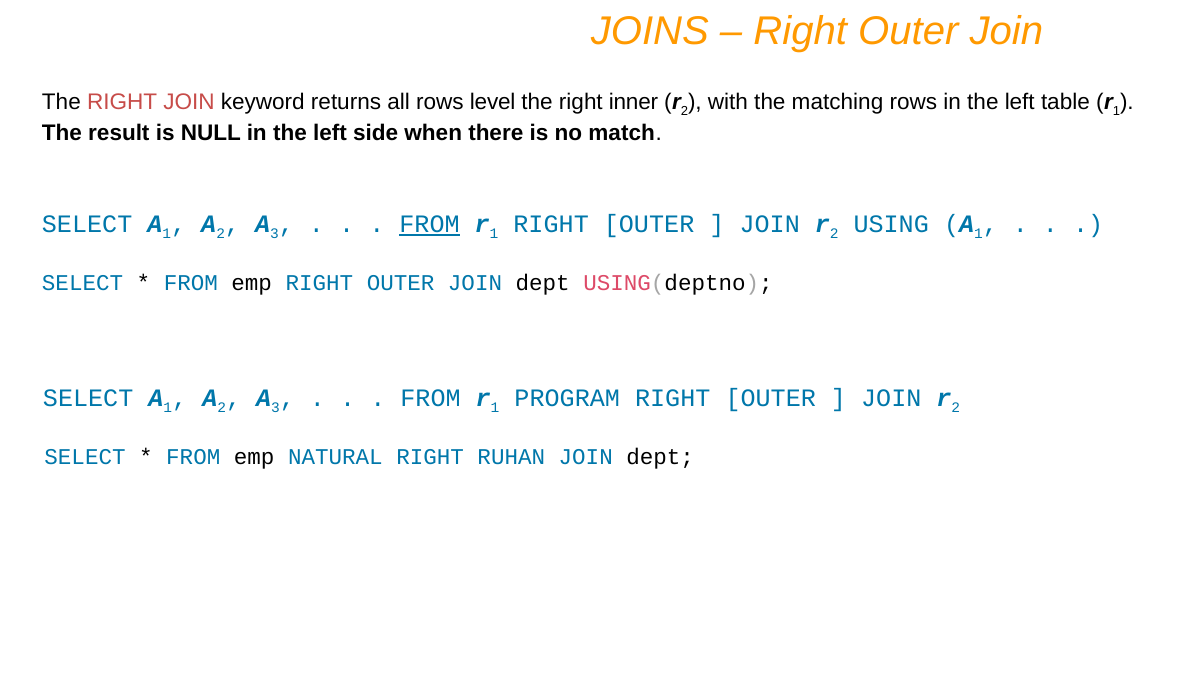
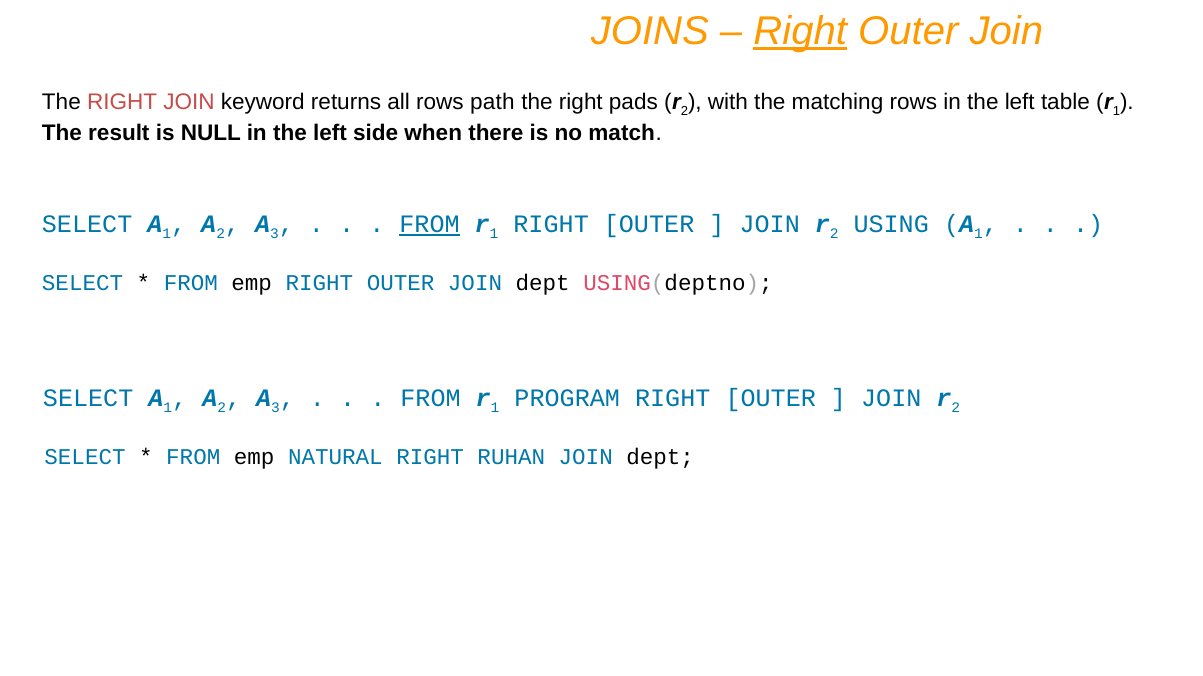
Right underline: none -> present (800, 31)
level: level -> path (492, 102)
inner: inner -> pads (633, 102)
